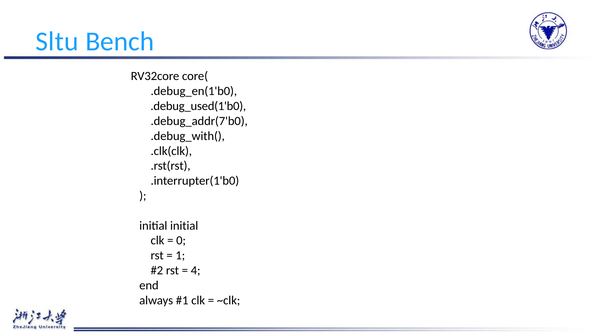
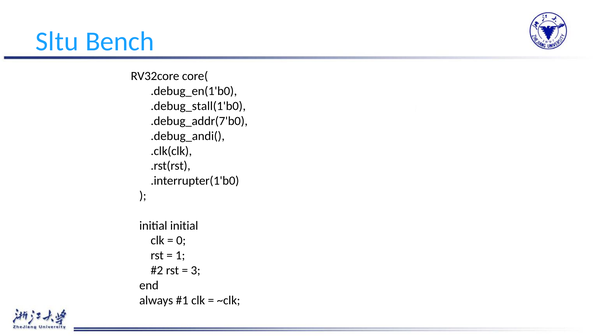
.debug_used(1'b0: .debug_used(1'b0 -> .debug_stall(1'b0 (198, 106)
.debug_with(: .debug_with( -> .debug_andi( (188, 136)
4: 4 -> 3 (196, 271)
